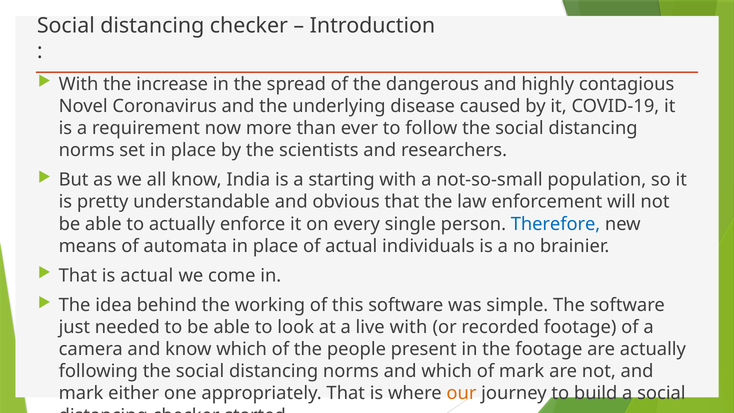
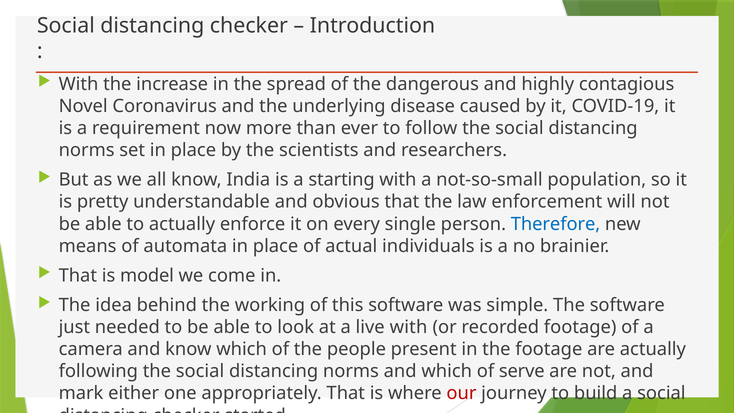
is actual: actual -> model (147, 276)
of mark: mark -> serve (522, 371)
our colour: orange -> red (461, 393)
